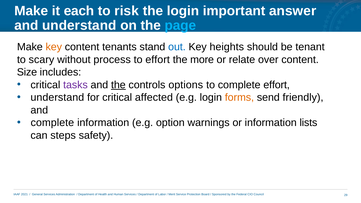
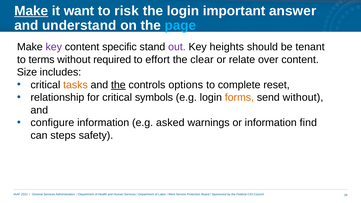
Make underline: none -> present (31, 11)
each: each -> want (79, 11)
key colour: orange -> purple (54, 47)
tenants: tenants -> specific (119, 47)
out colour: blue -> purple (177, 47)
scary: scary -> terms (42, 60)
process: process -> required (112, 60)
more: more -> clear (202, 60)
tasks colour: purple -> orange (75, 85)
complete effort: effort -> reset (277, 85)
understand: understand -> relationship (57, 97)
affected: affected -> symbols (154, 97)
send friendly: friendly -> without (303, 97)
complete: complete -> configure (52, 123)
option: option -> asked (170, 123)
lists: lists -> find (308, 123)
